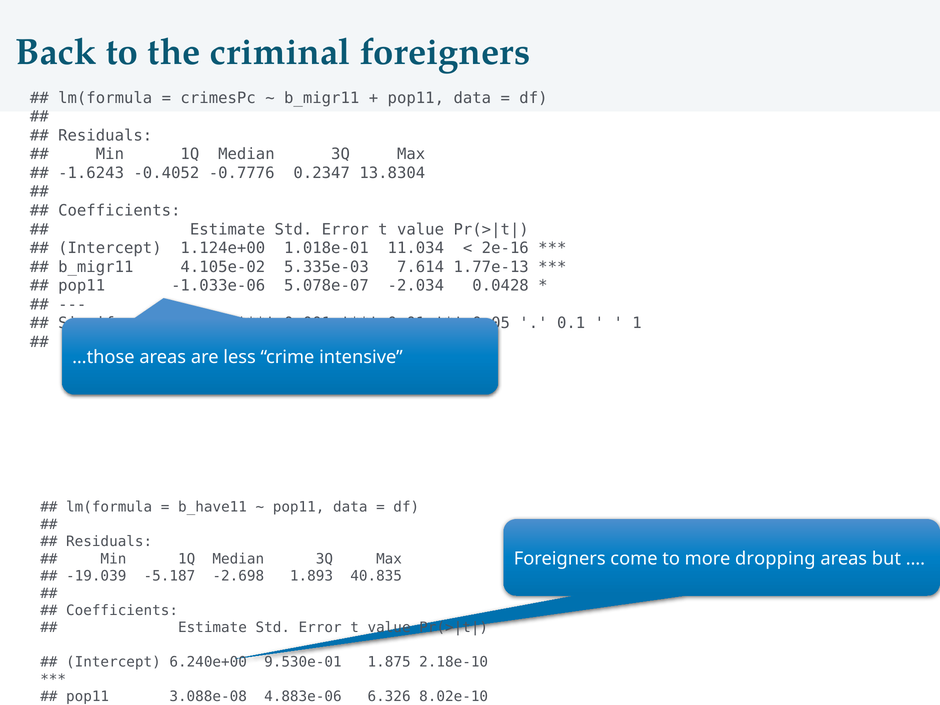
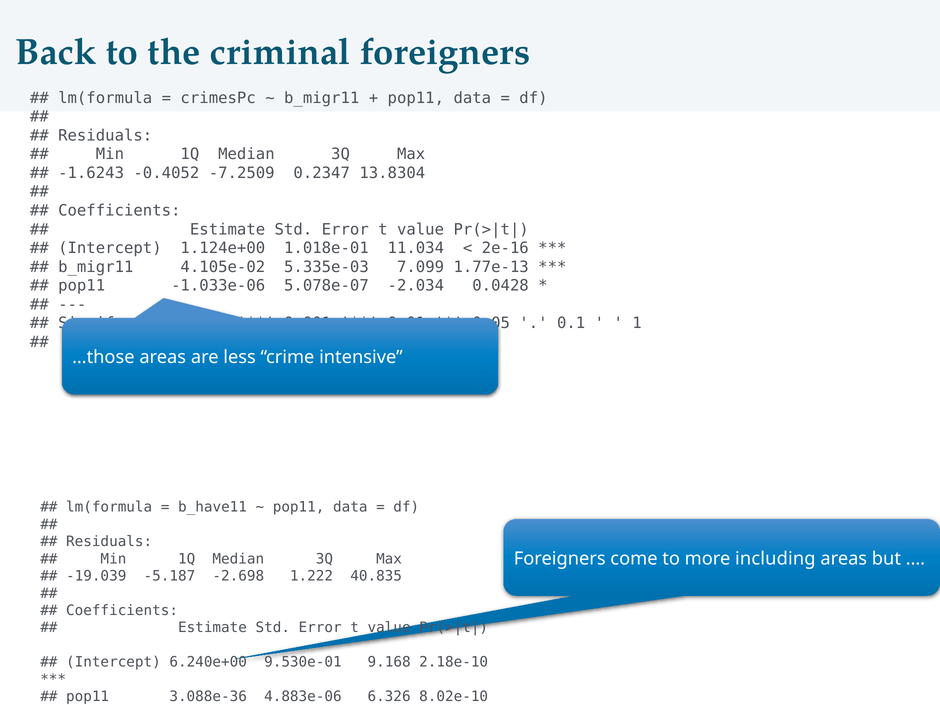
-0.7776: -0.7776 -> -7.2509 (242, 173)
7.614: 7.614 -> 7.099 (421, 267)
dropping: dropping -> including (775, 558)
1.893: 1.893 -> 1.222 (312, 576)
1.875: 1.875 -> 9.168 (389, 662)
3.088e-08: 3.088e-08 -> 3.088e-36 (208, 696)
